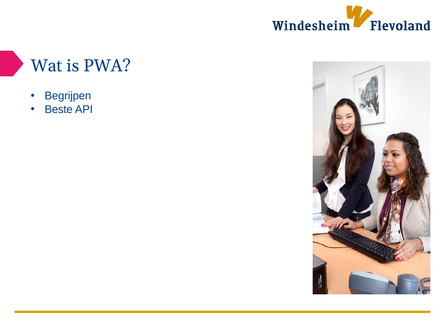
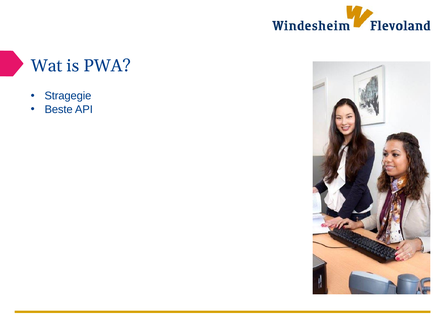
Begrijpen: Begrijpen -> Stragegie (68, 96)
